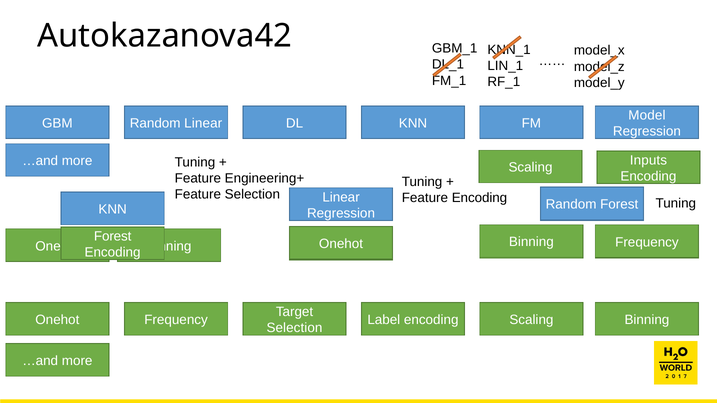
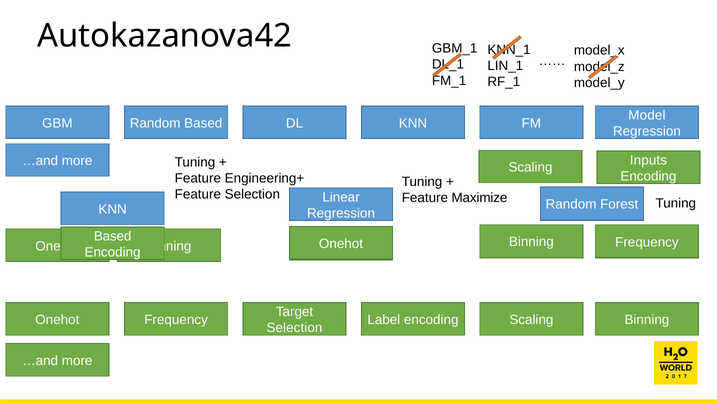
Random Linear: Linear -> Based (203, 123)
Feature Encoding: Encoding -> Maximize (479, 198)
Forest: Forest -> Based (113, 236)
